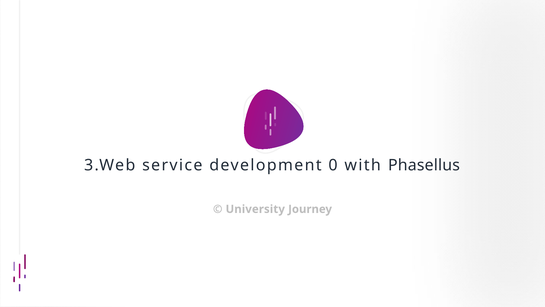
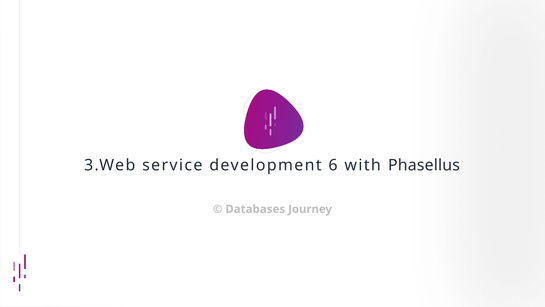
0: 0 -> 6 (333, 165)
University: University -> Databases (255, 209)
